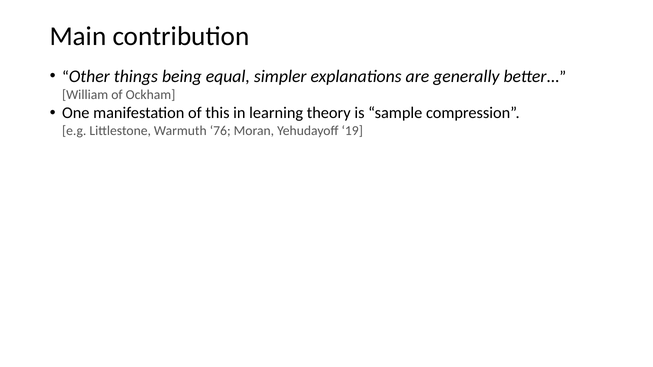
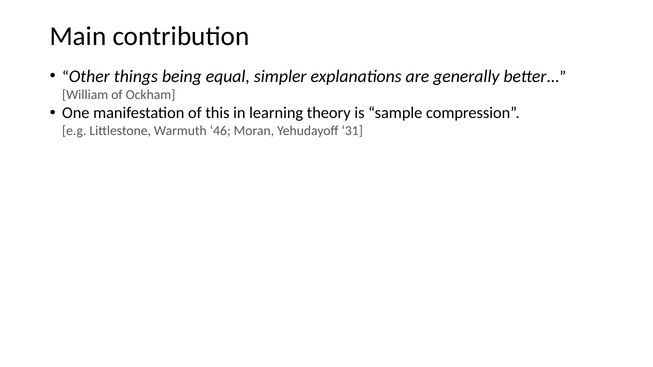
76: 76 -> 46 (220, 131)
19: 19 -> 31 (352, 131)
